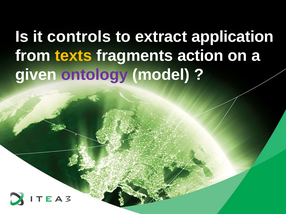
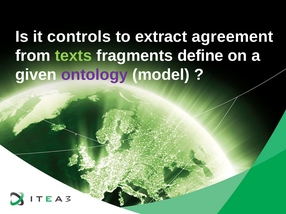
application: application -> agreement (232, 37)
texts colour: yellow -> light green (73, 56)
action: action -> define (200, 56)
